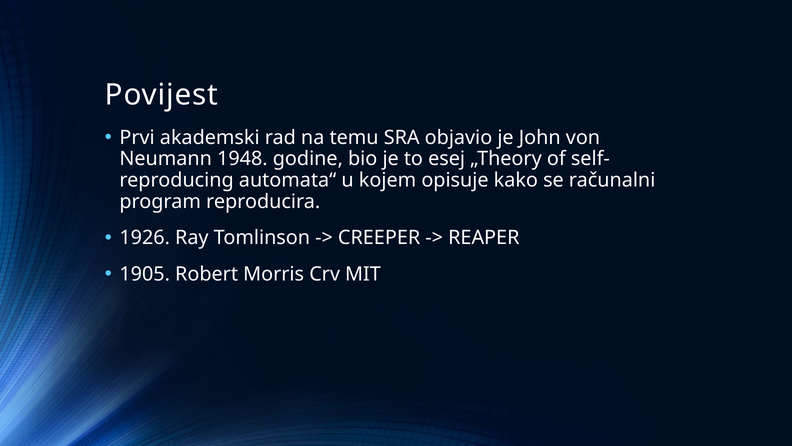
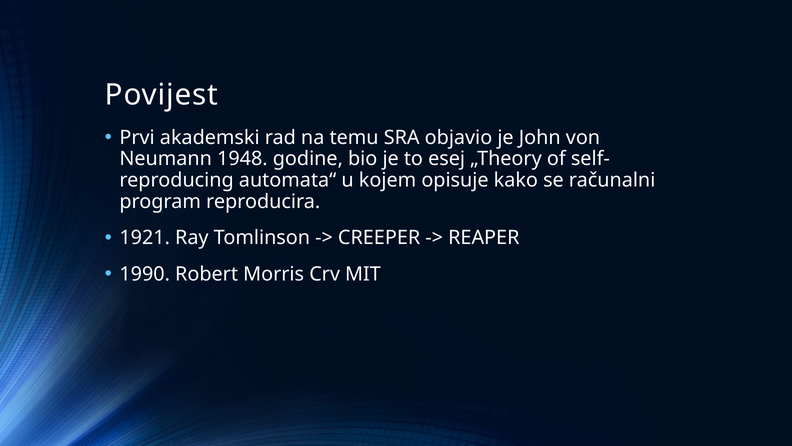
1926: 1926 -> 1921 (145, 238)
1905: 1905 -> 1990 (145, 274)
